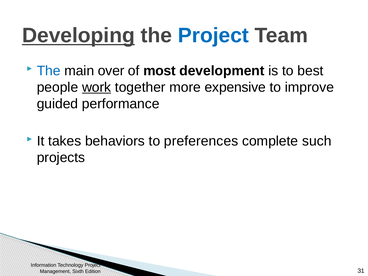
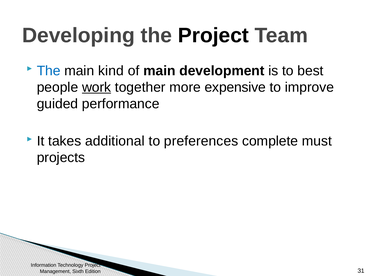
Developing underline: present -> none (78, 36)
Project colour: blue -> black (213, 36)
over: over -> kind (111, 71)
of most: most -> main (159, 71)
behaviors: behaviors -> additional (115, 141)
such: such -> must (317, 141)
